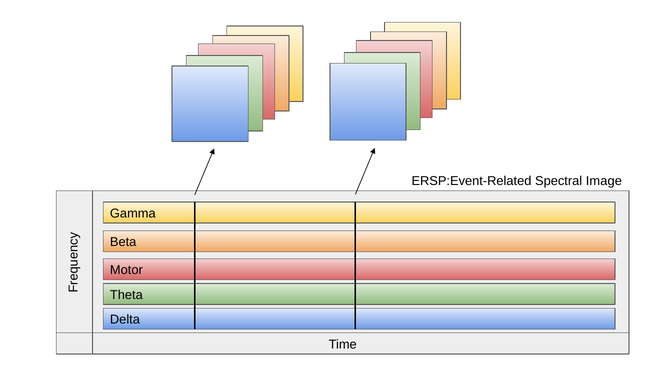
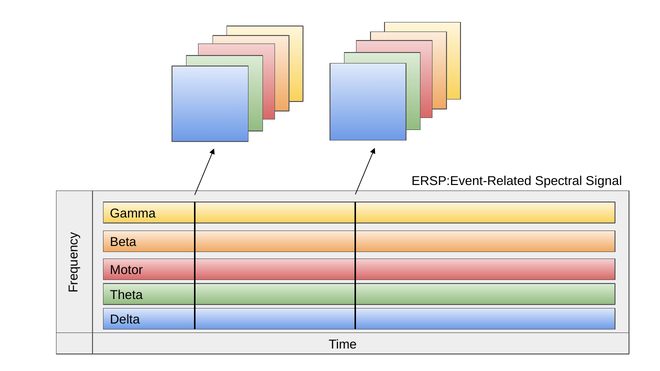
Image: Image -> Signal (604, 181)
